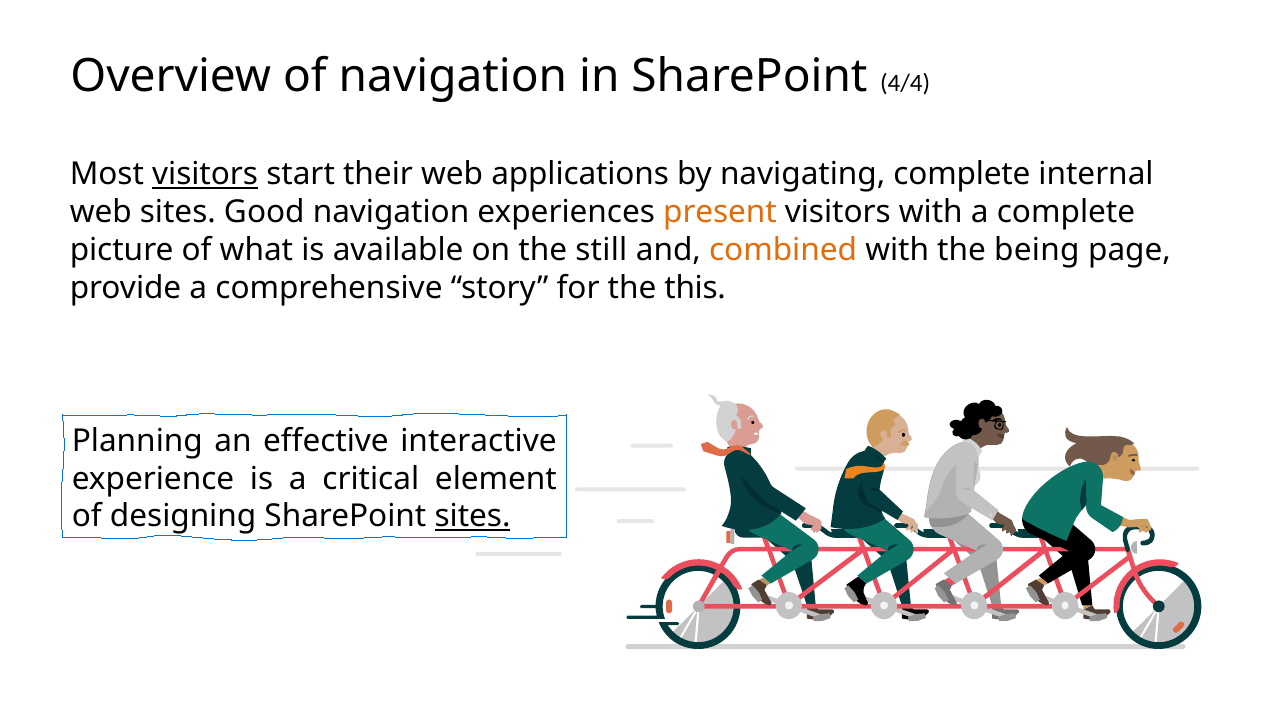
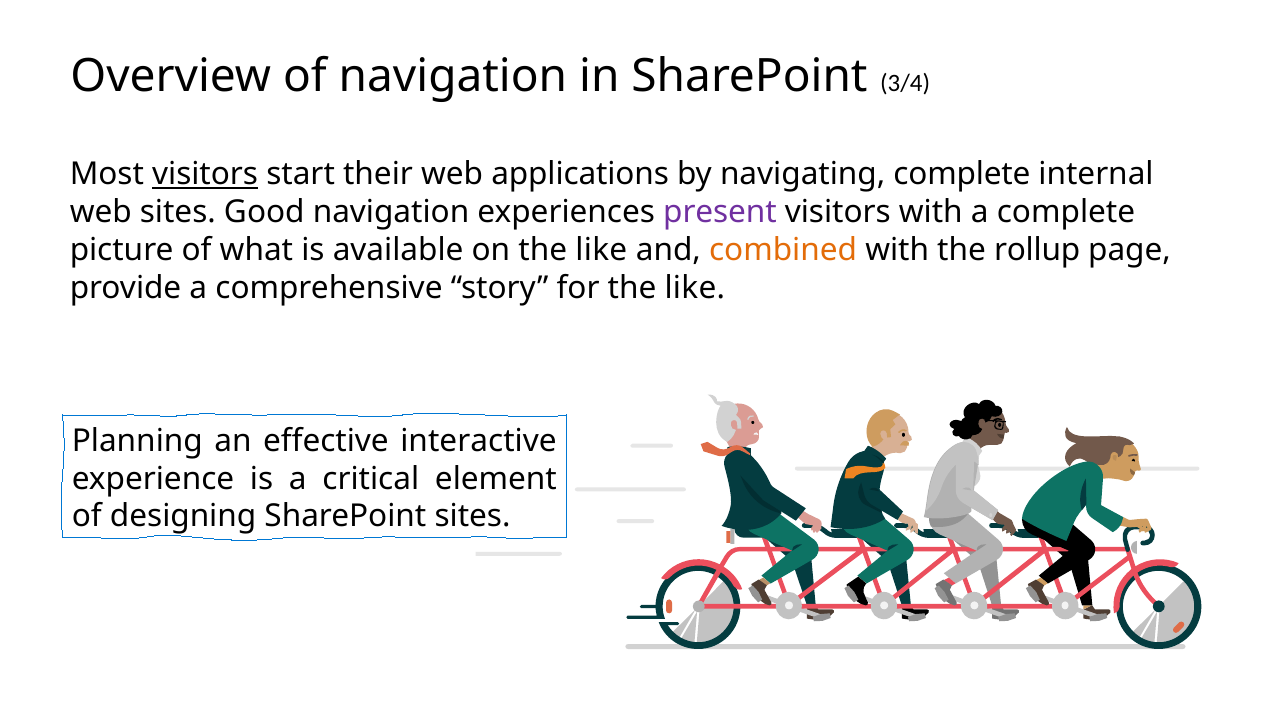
4/4: 4/4 -> 3/4 (905, 84)
present colour: orange -> purple (720, 212)
on the still: still -> like (601, 250)
being: being -> rollup (1037, 250)
for the this: this -> like (695, 288)
sites underline: present -> none (473, 516)
